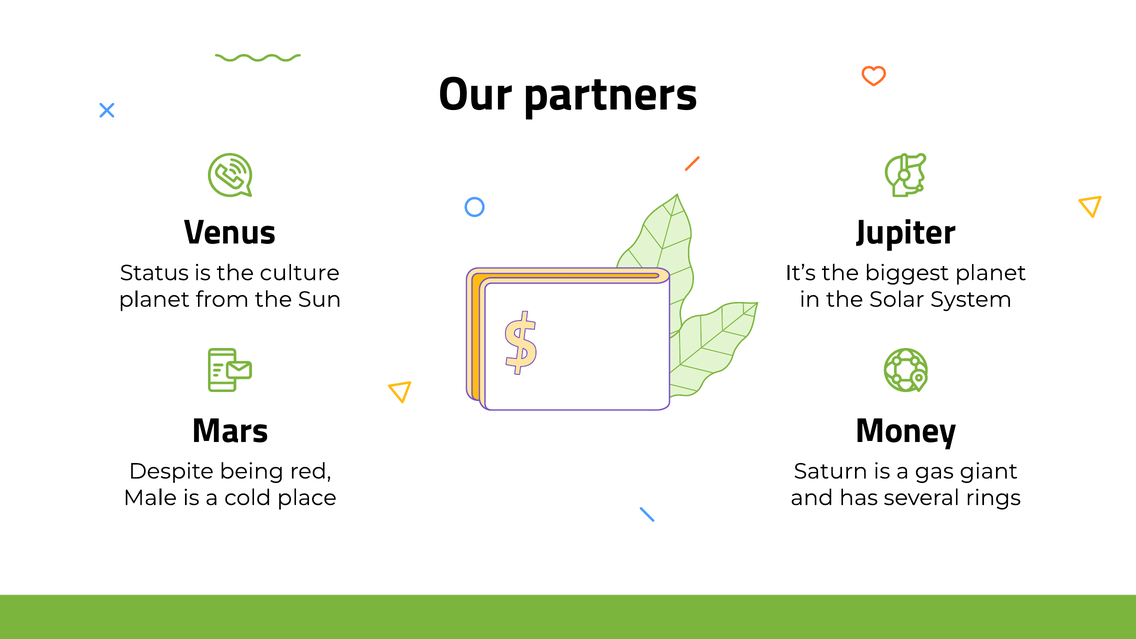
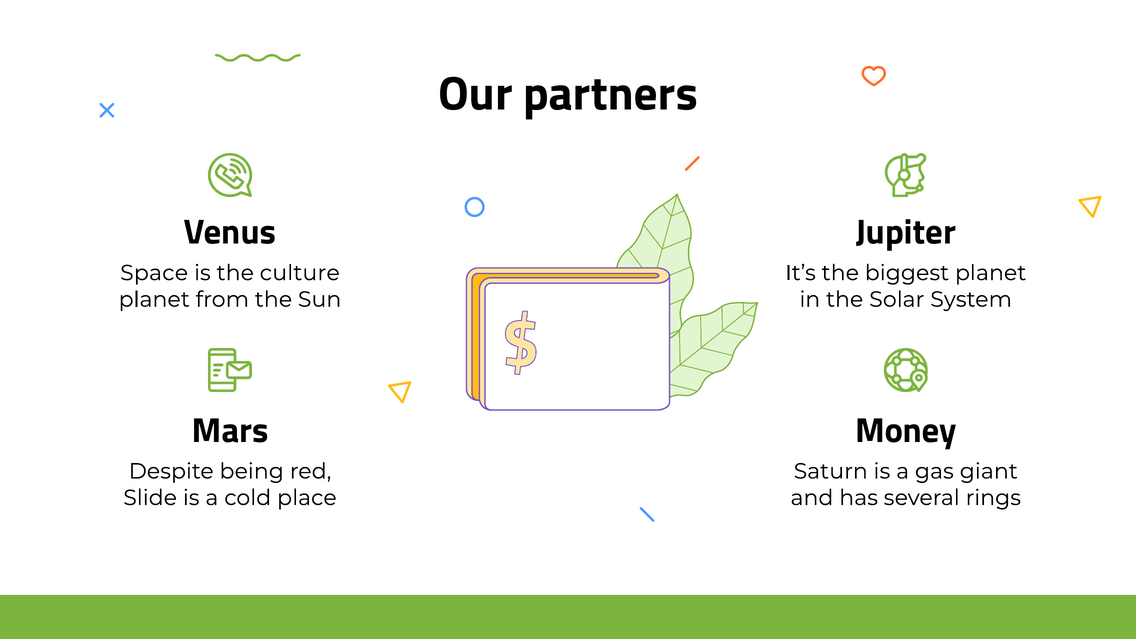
Status: Status -> Space (154, 273)
Male: Male -> Slide (150, 498)
